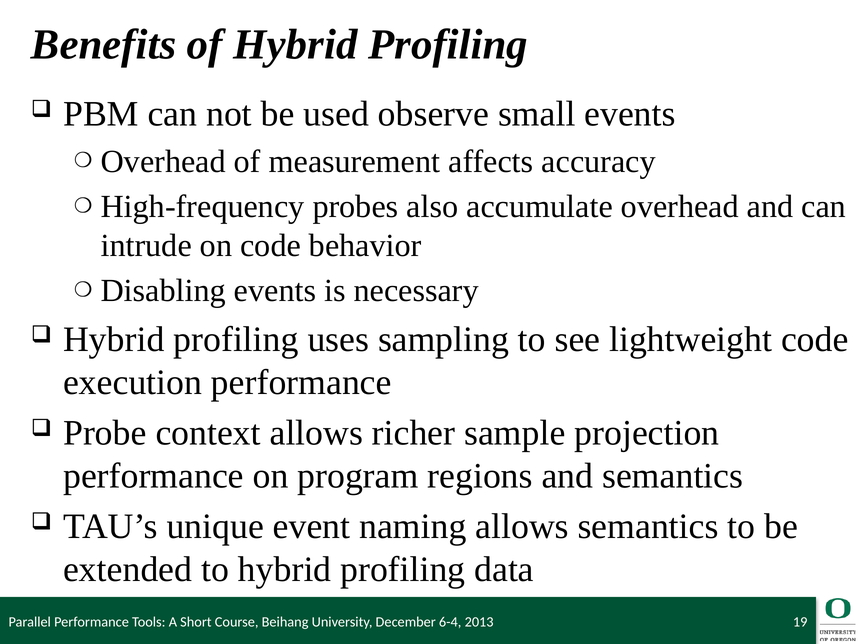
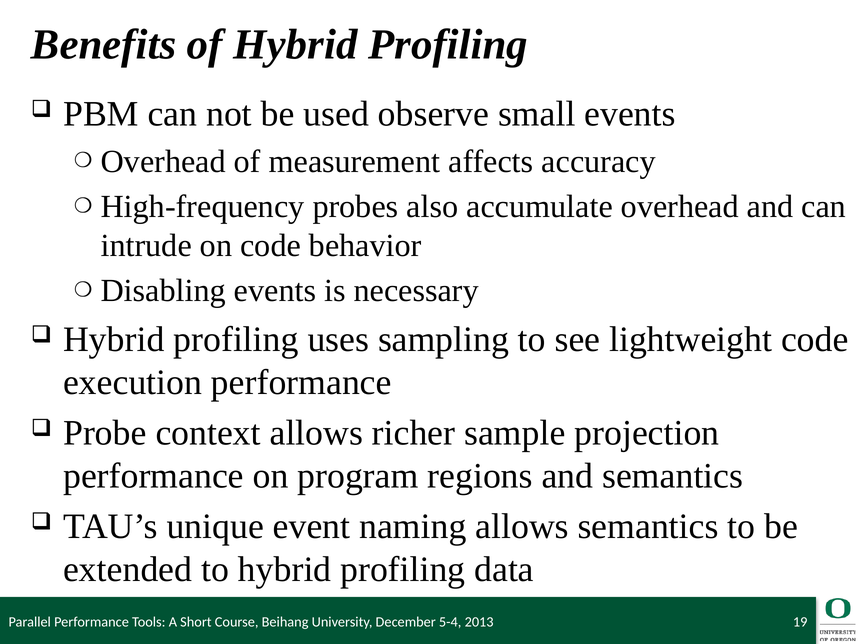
6-4: 6-4 -> 5-4 (450, 622)
